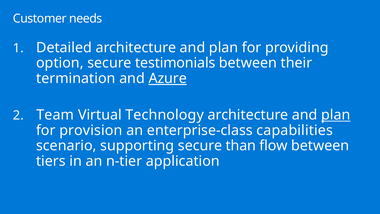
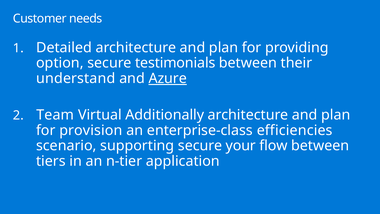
termination: termination -> understand (76, 78)
Technology: Technology -> Additionally (165, 115)
plan underline: present -> none (336, 115)
capabilities: capabilities -> efficiencies (295, 130)
than: than -> your (241, 146)
